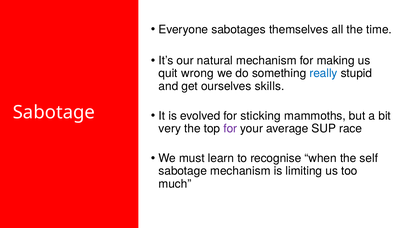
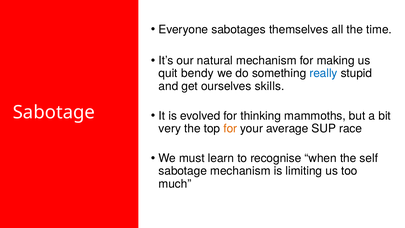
wrong: wrong -> bendy (197, 73)
sticking: sticking -> thinking (261, 116)
for colour: purple -> orange (230, 128)
